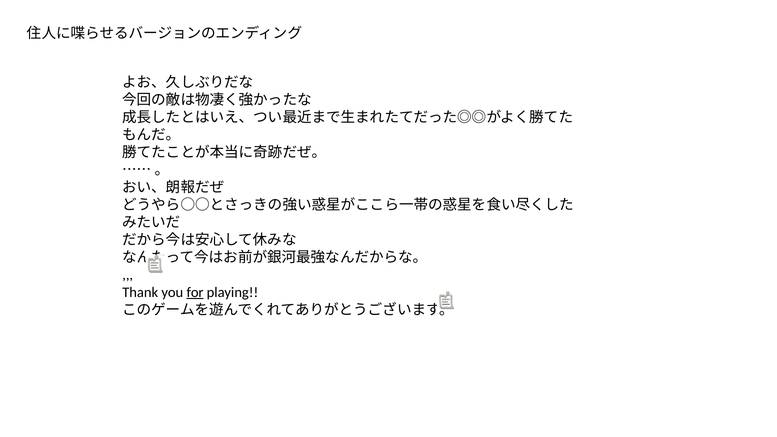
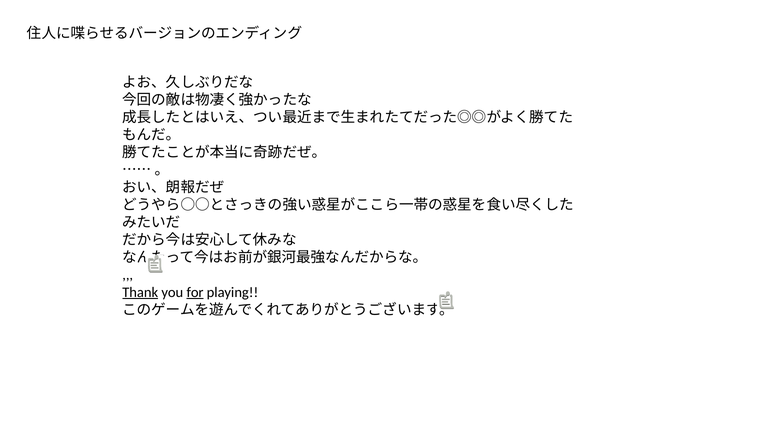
Thank underline: none -> present (140, 292)
